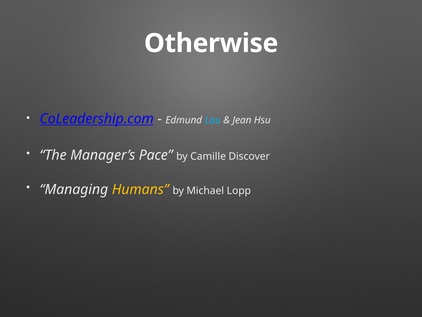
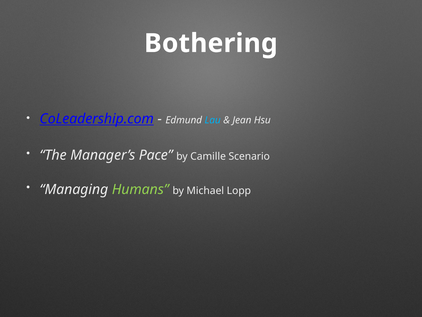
Otherwise: Otherwise -> Bothering (211, 43)
Discover: Discover -> Scenario (249, 156)
Humans colour: yellow -> light green (140, 189)
